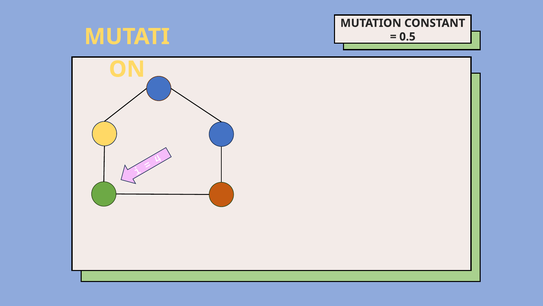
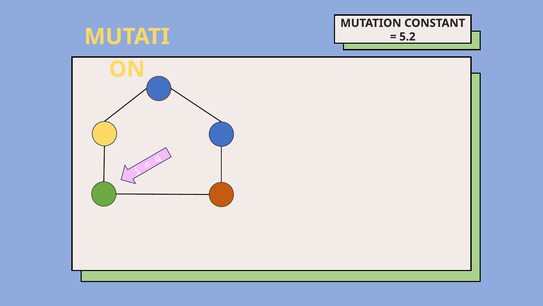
0.5: 0.5 -> 5.2 (407, 37)
